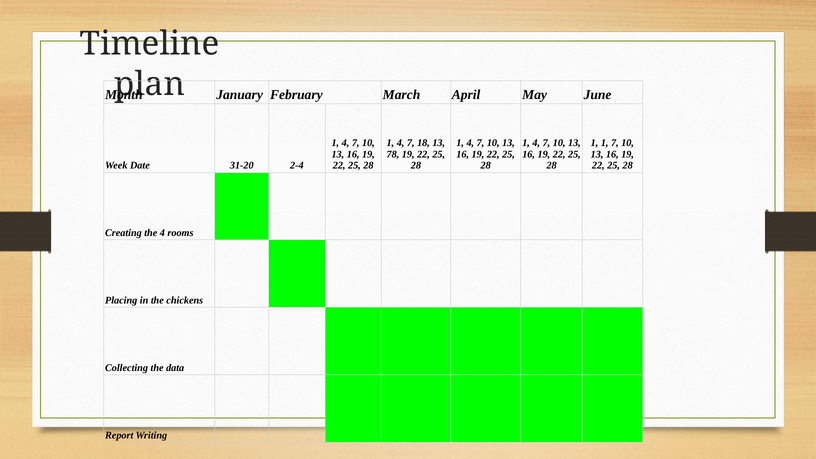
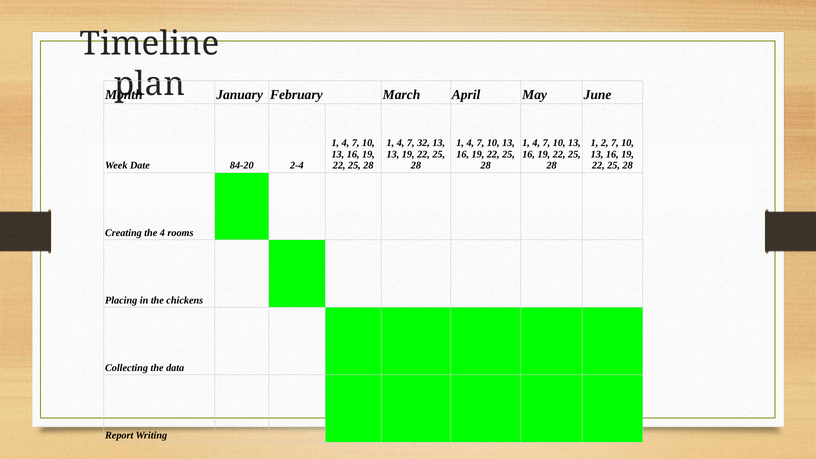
18: 18 -> 32 (423, 143)
1 1: 1 -> 2 (605, 143)
78: 78 -> 13 (393, 154)
31-20: 31-20 -> 84-20 (242, 166)
